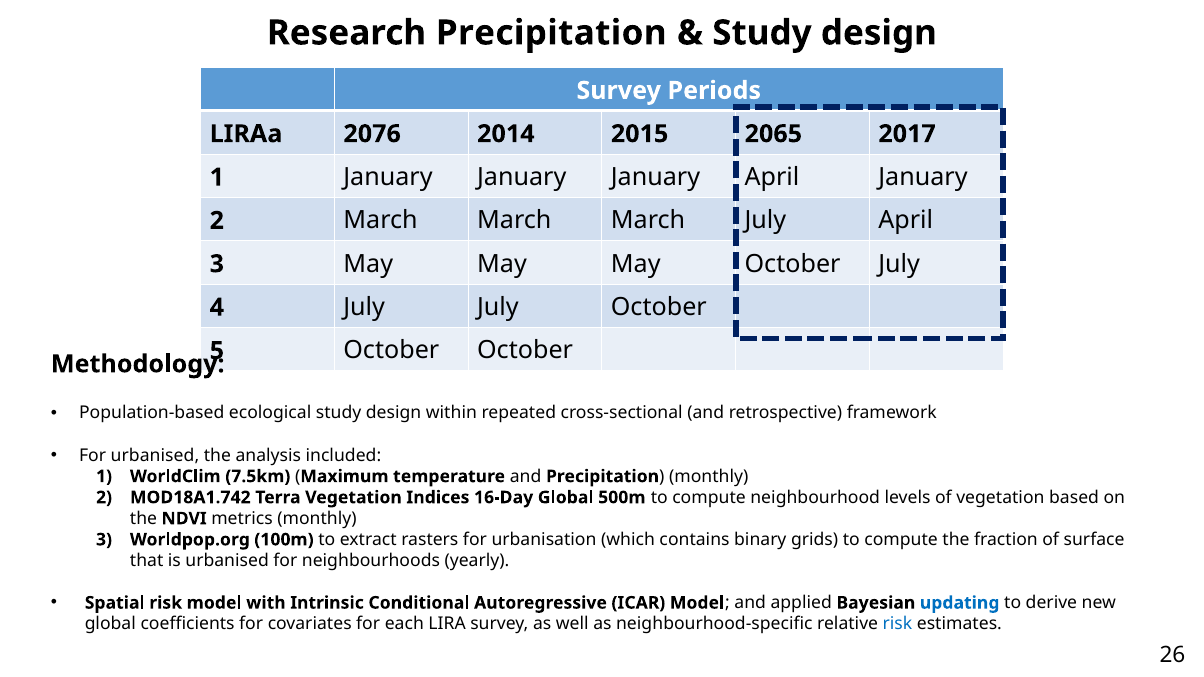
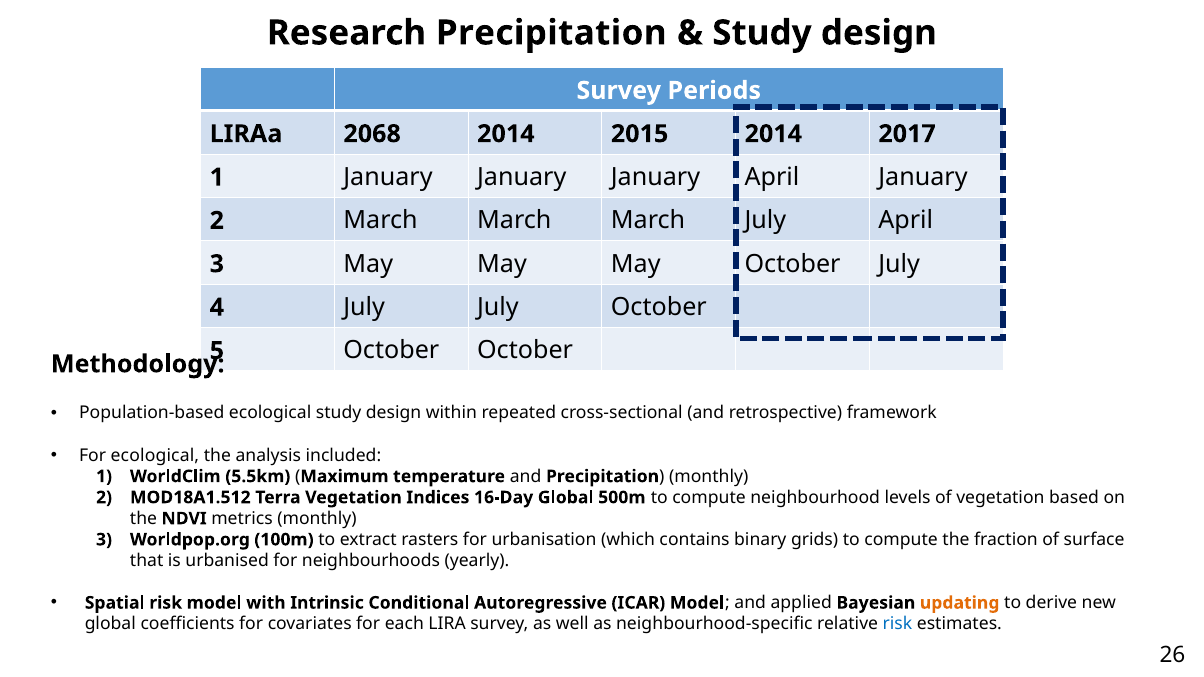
2076: 2076 -> 2068 (372, 134)
2015 2065: 2065 -> 2014 (773, 134)
For urbanised: urbanised -> ecological (155, 455)
7.5km: 7.5km -> 5.5km (258, 477)
MOD18A1.742: MOD18A1.742 -> MOD18A1.512 (190, 498)
updating colour: blue -> orange (960, 603)
